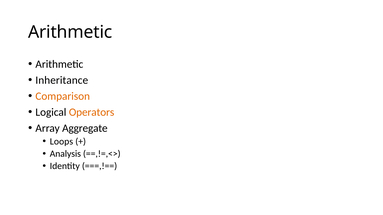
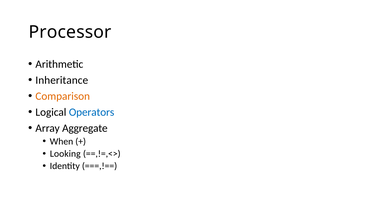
Arithmetic: Arithmetic -> Processor (70, 32)
Operators colour: orange -> blue (92, 112)
Loops: Loops -> When (61, 142)
Analysis: Analysis -> Looking (65, 154)
